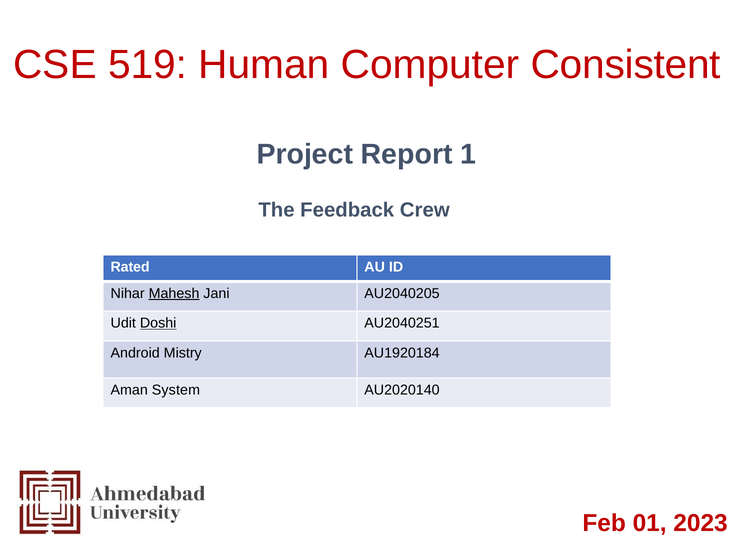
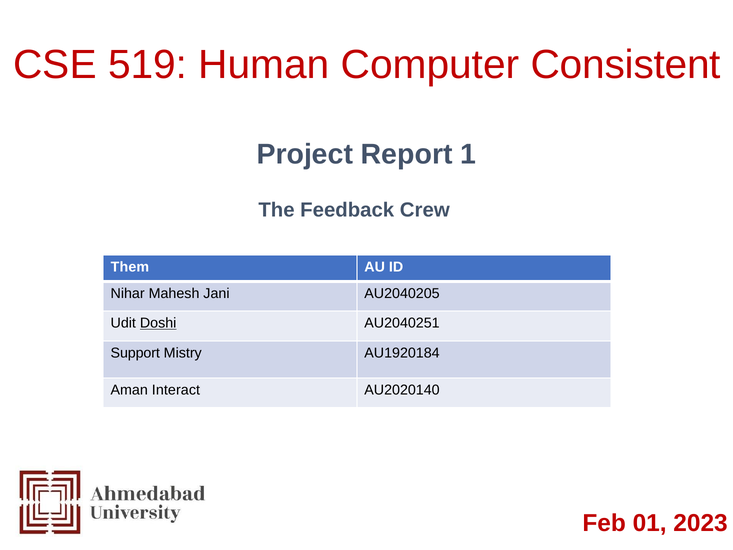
Rated: Rated -> Them (130, 267)
Mahesh underline: present -> none (174, 293)
Android: Android -> Support (135, 353)
System: System -> Interact (176, 390)
